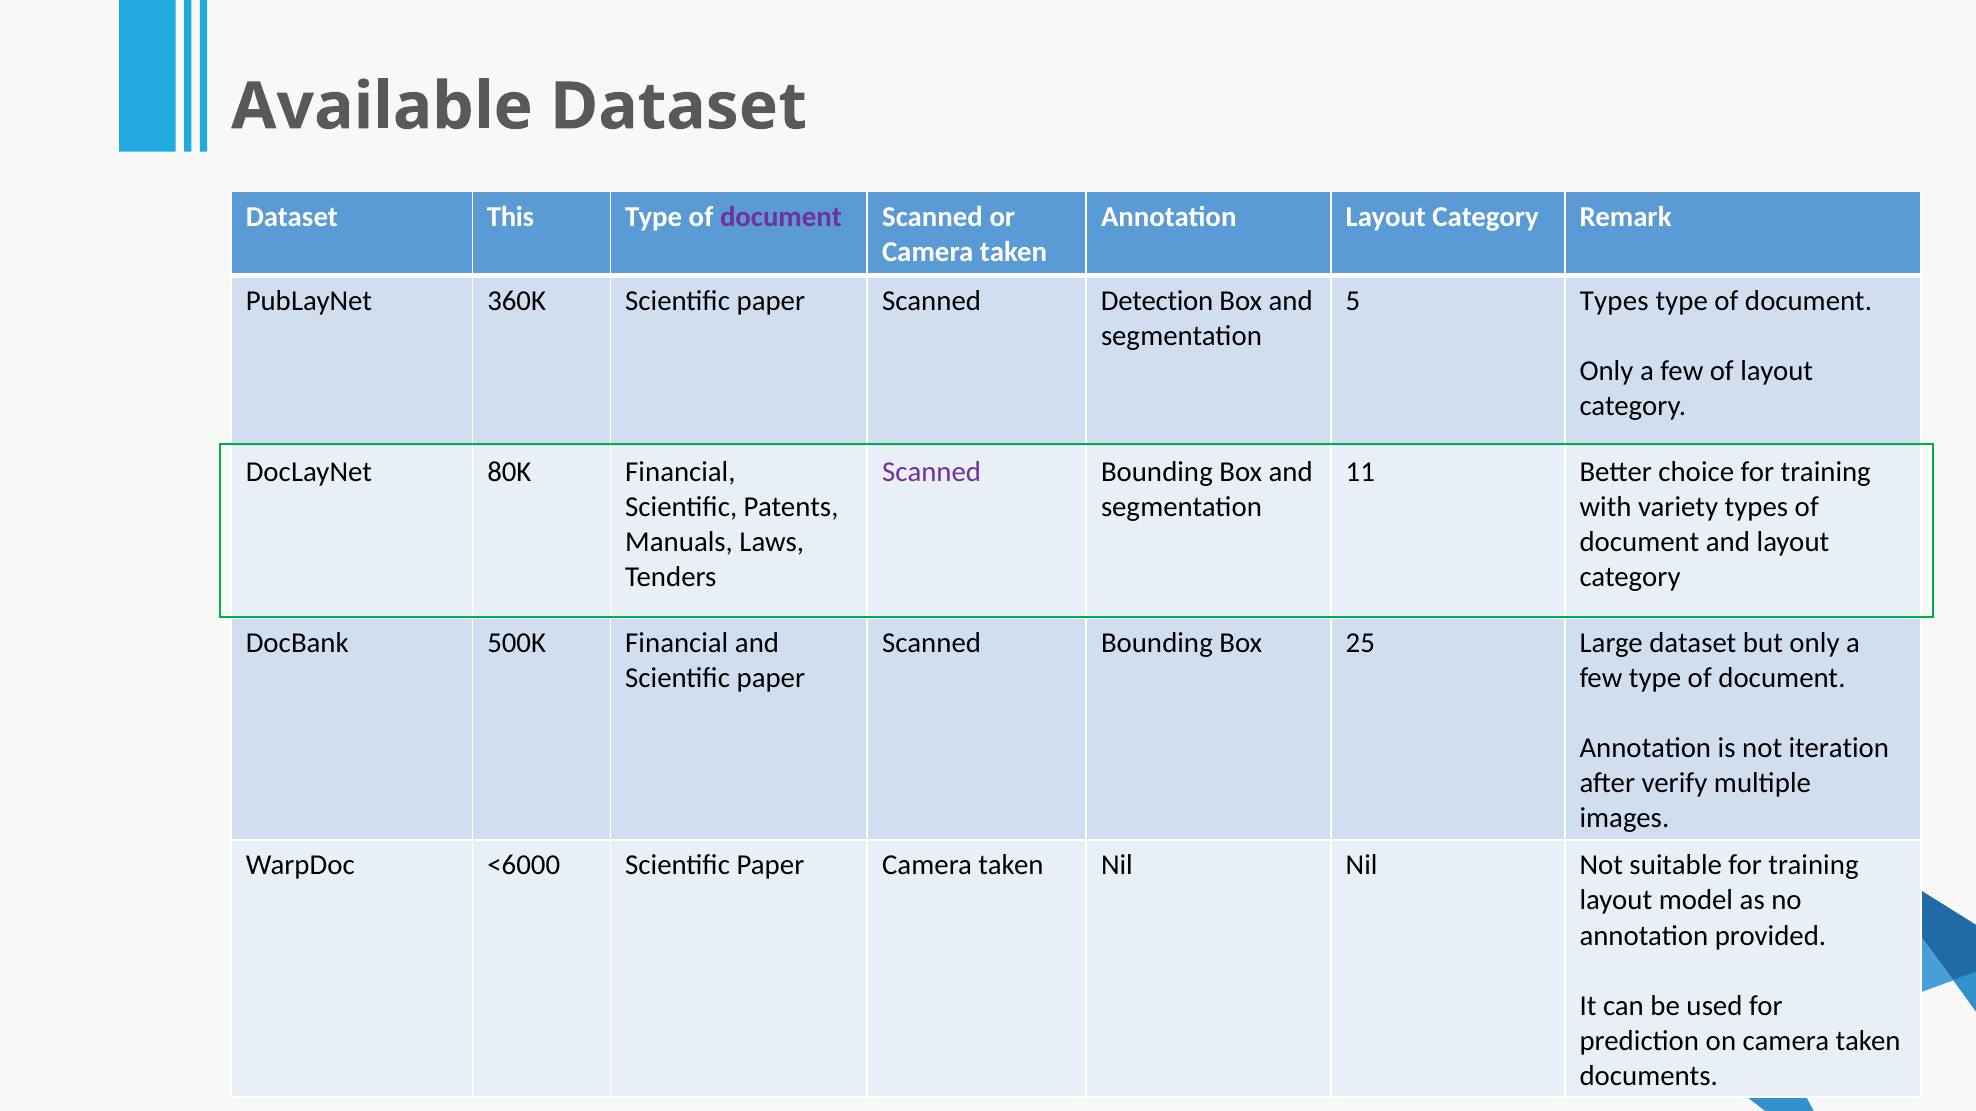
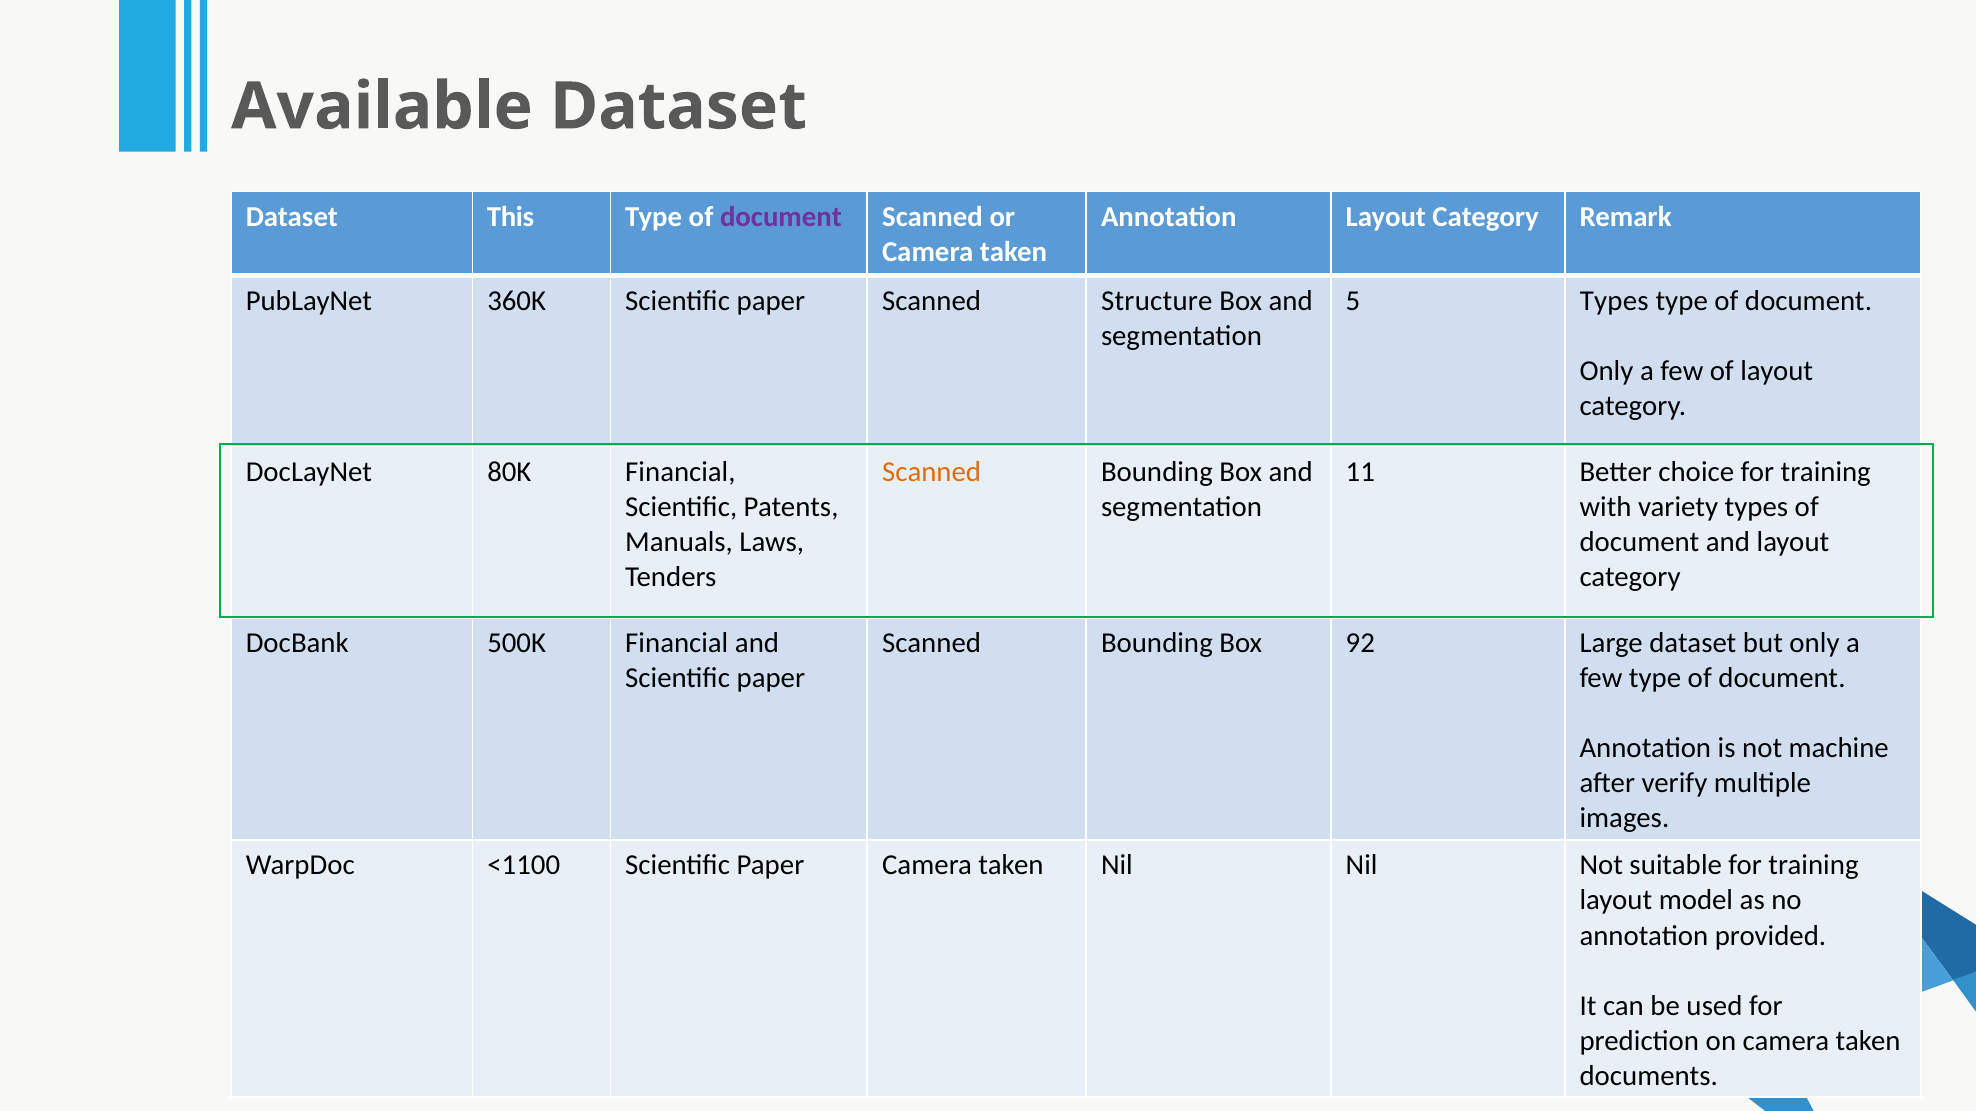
Detection: Detection -> Structure (1157, 301)
Scanned colour: purple -> orange (932, 472)
25: 25 -> 92 (1360, 643)
iteration: iteration -> machine (1839, 749)
<6000: <6000 -> <1100 (524, 866)
